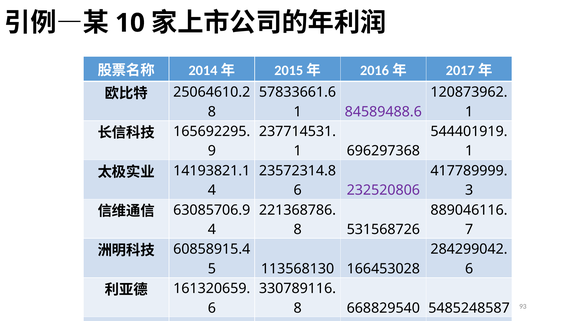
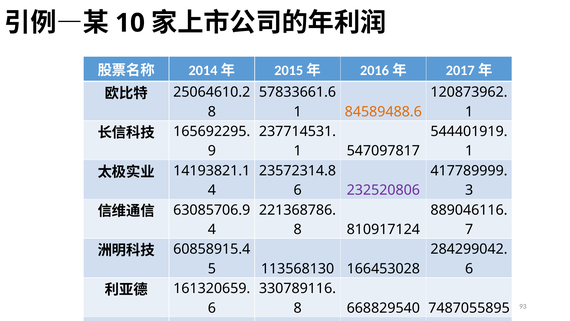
84589488.6 colour: purple -> orange (383, 112)
696297368: 696297368 -> 547097817 (383, 151)
531568726: 531568726 -> 810917124 (383, 229)
5485248587: 5485248587 -> 7487055895 (469, 308)
